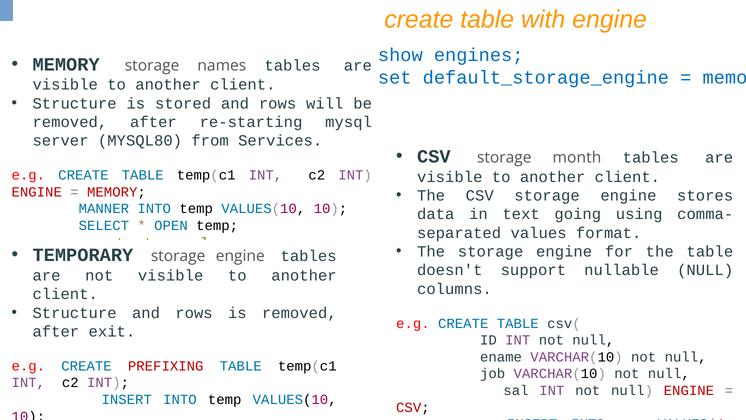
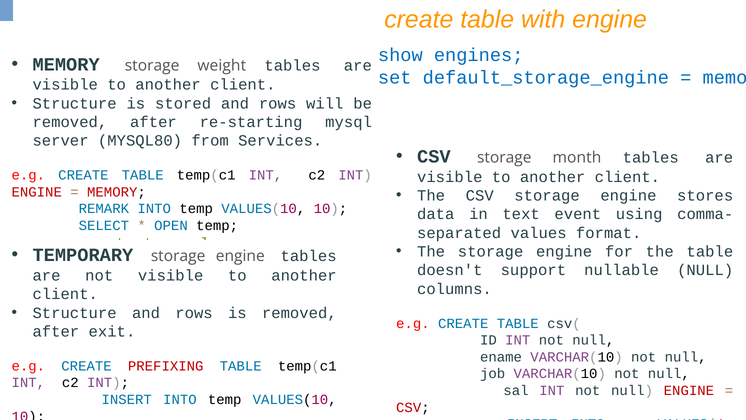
names: names -> weight (222, 65)
MANNER: MANNER -> REMARK (104, 209)
going: going -> event (578, 214)
